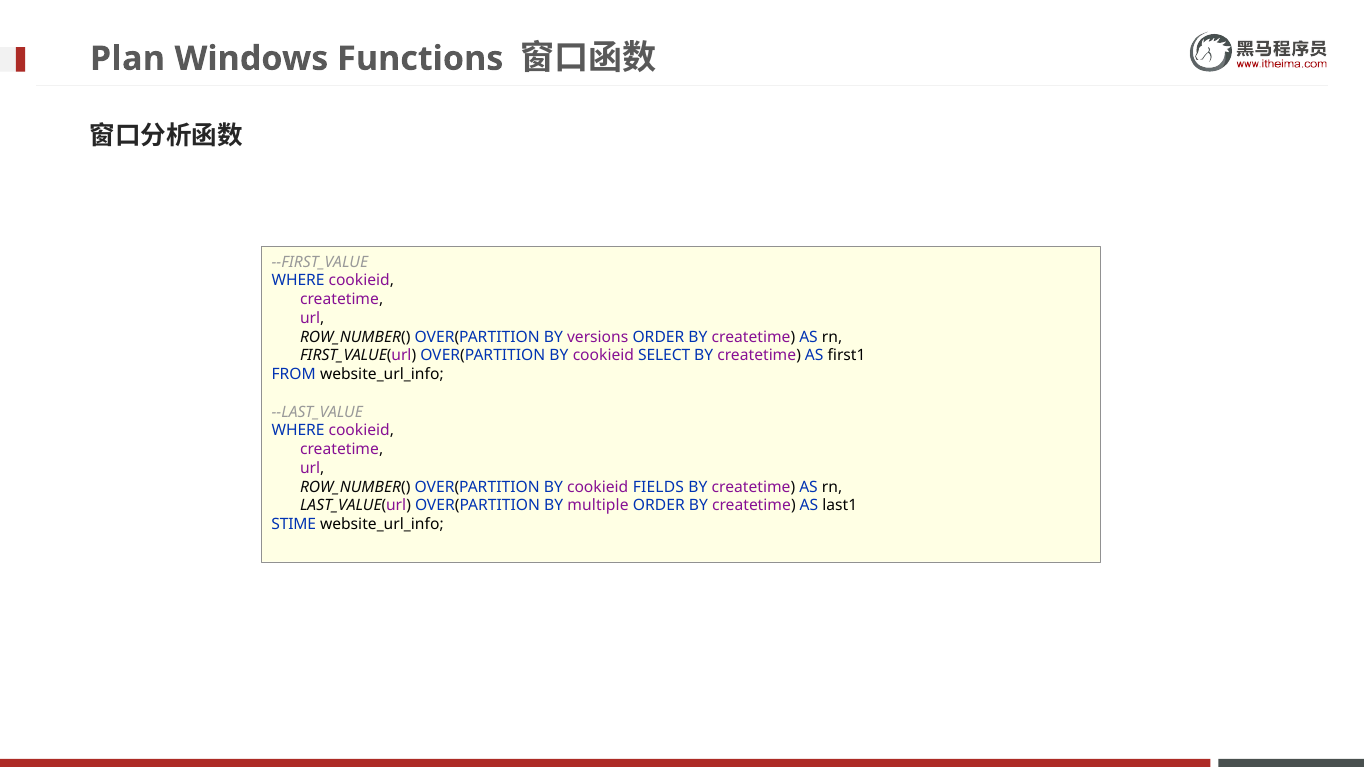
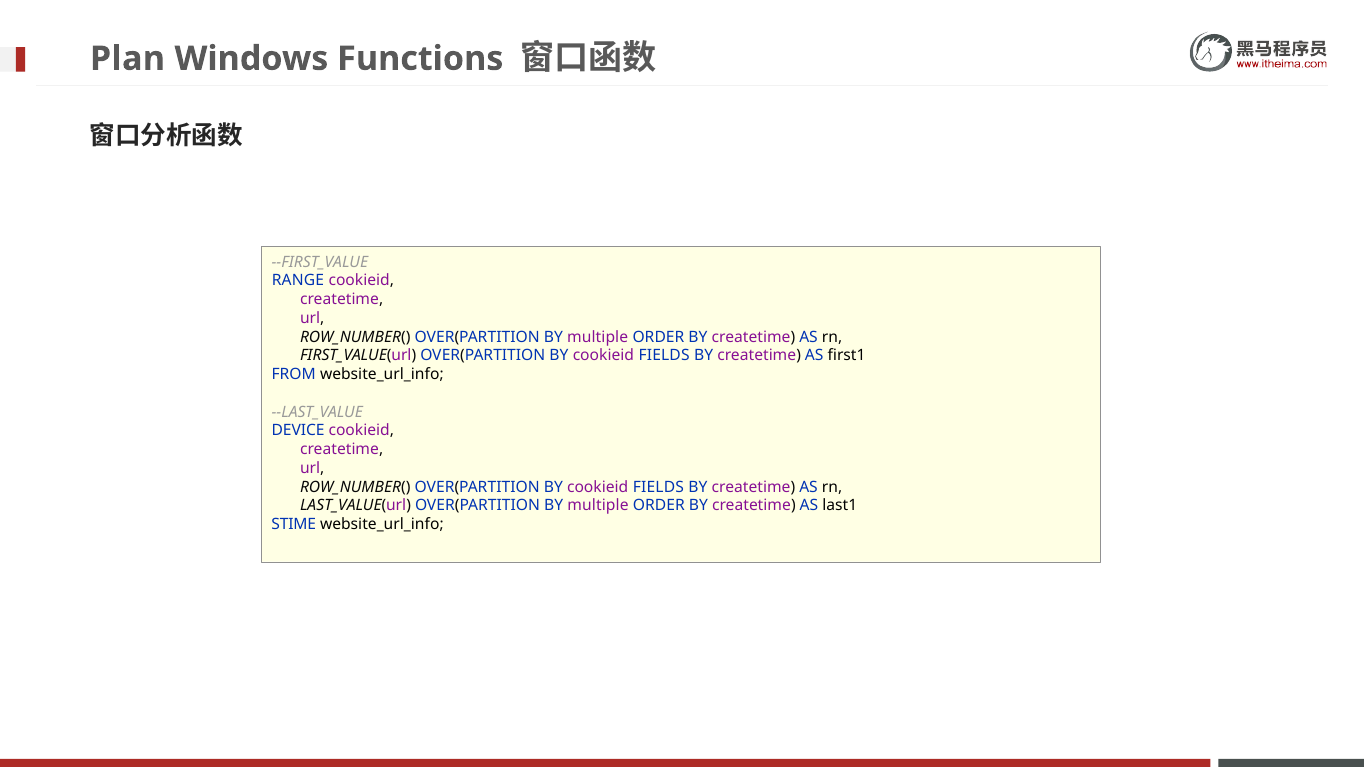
WHERE: WHERE -> RANGE (298, 281)
ROW_NUMBER( OVER(PARTITION BY versions: versions -> multiple (598, 337)
SELECT: SELECT -> FIELDS (664, 356)
WHERE: WHERE -> DEVICE (298, 431)
